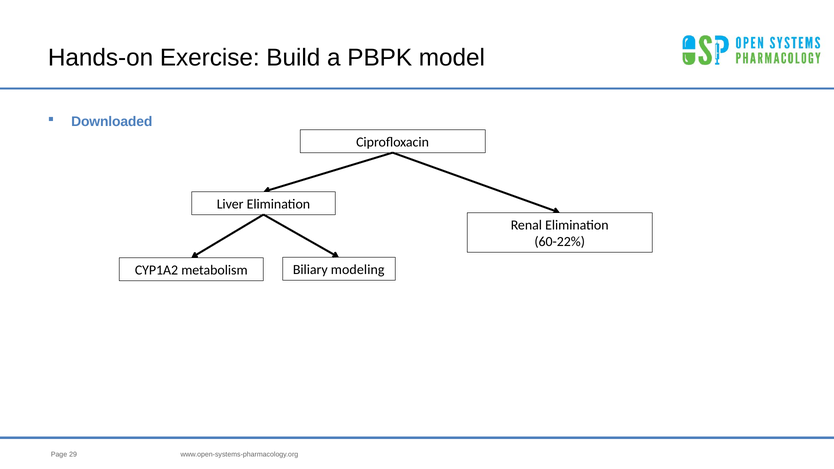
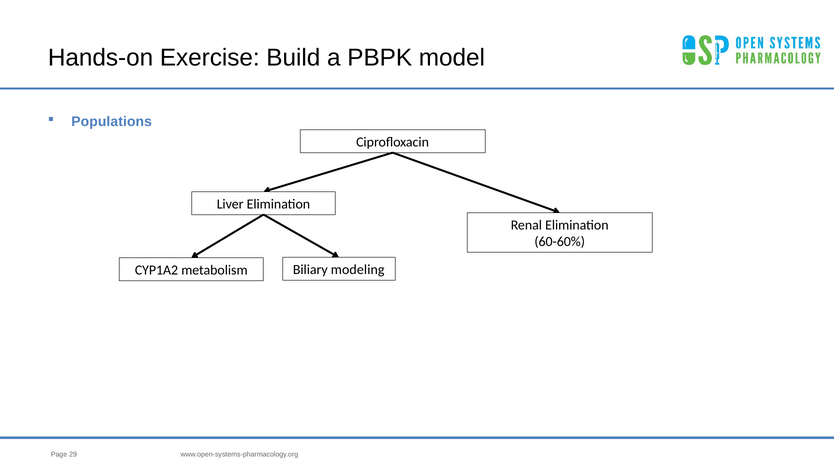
Downloaded: Downloaded -> Populations (112, 122)
60-22%: 60-22% -> 60-60% (560, 242)
